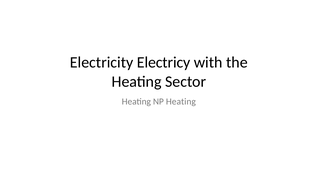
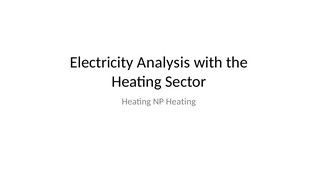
Electricy: Electricy -> Analysis (163, 62)
